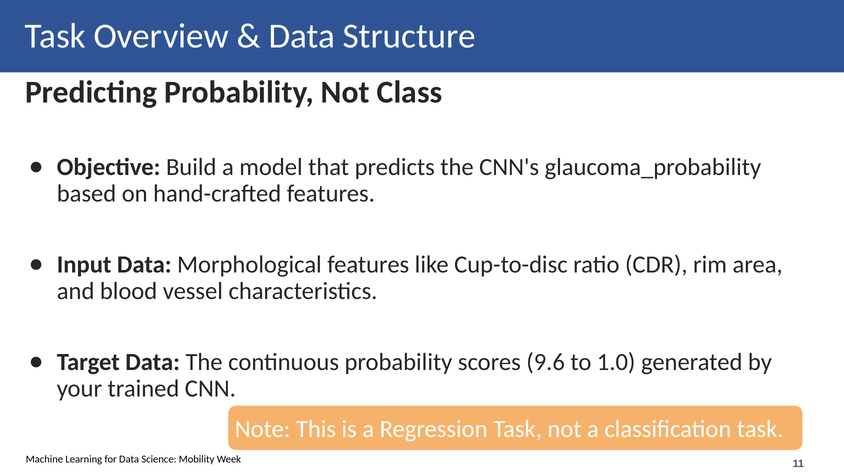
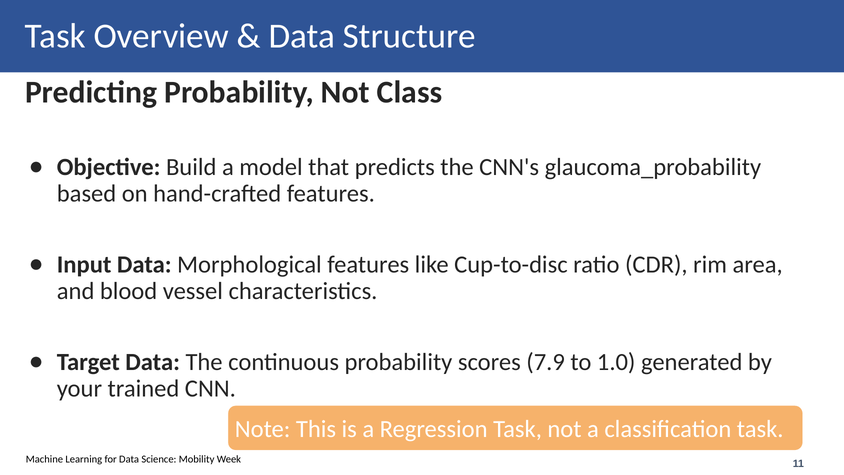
9.6: 9.6 -> 7.9 (546, 362)
